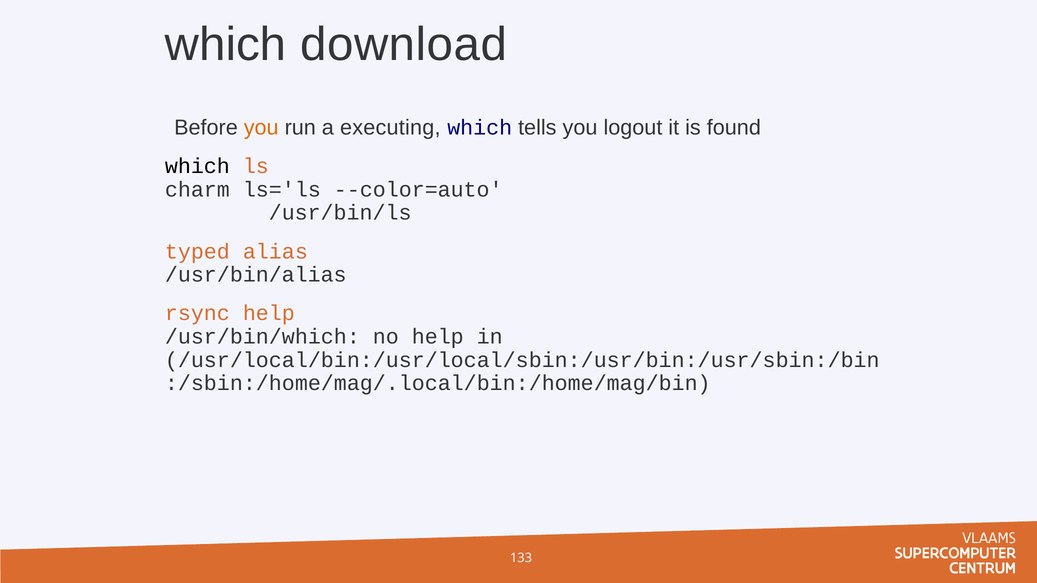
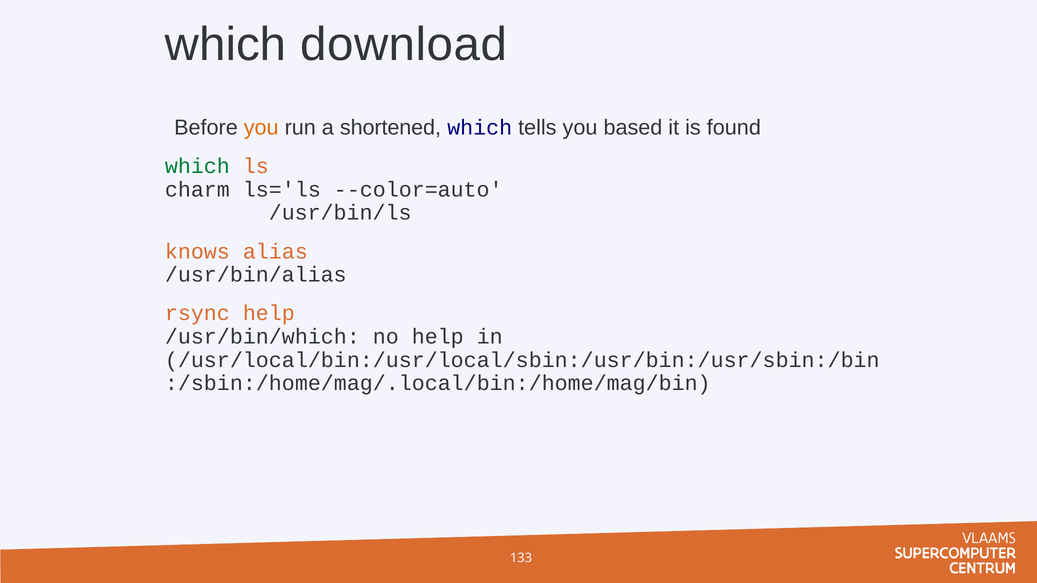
executing: executing -> shortened (390, 128)
logout: logout -> based (633, 128)
which colour: black -> green (197, 166)
typed: typed -> knows (197, 252)
